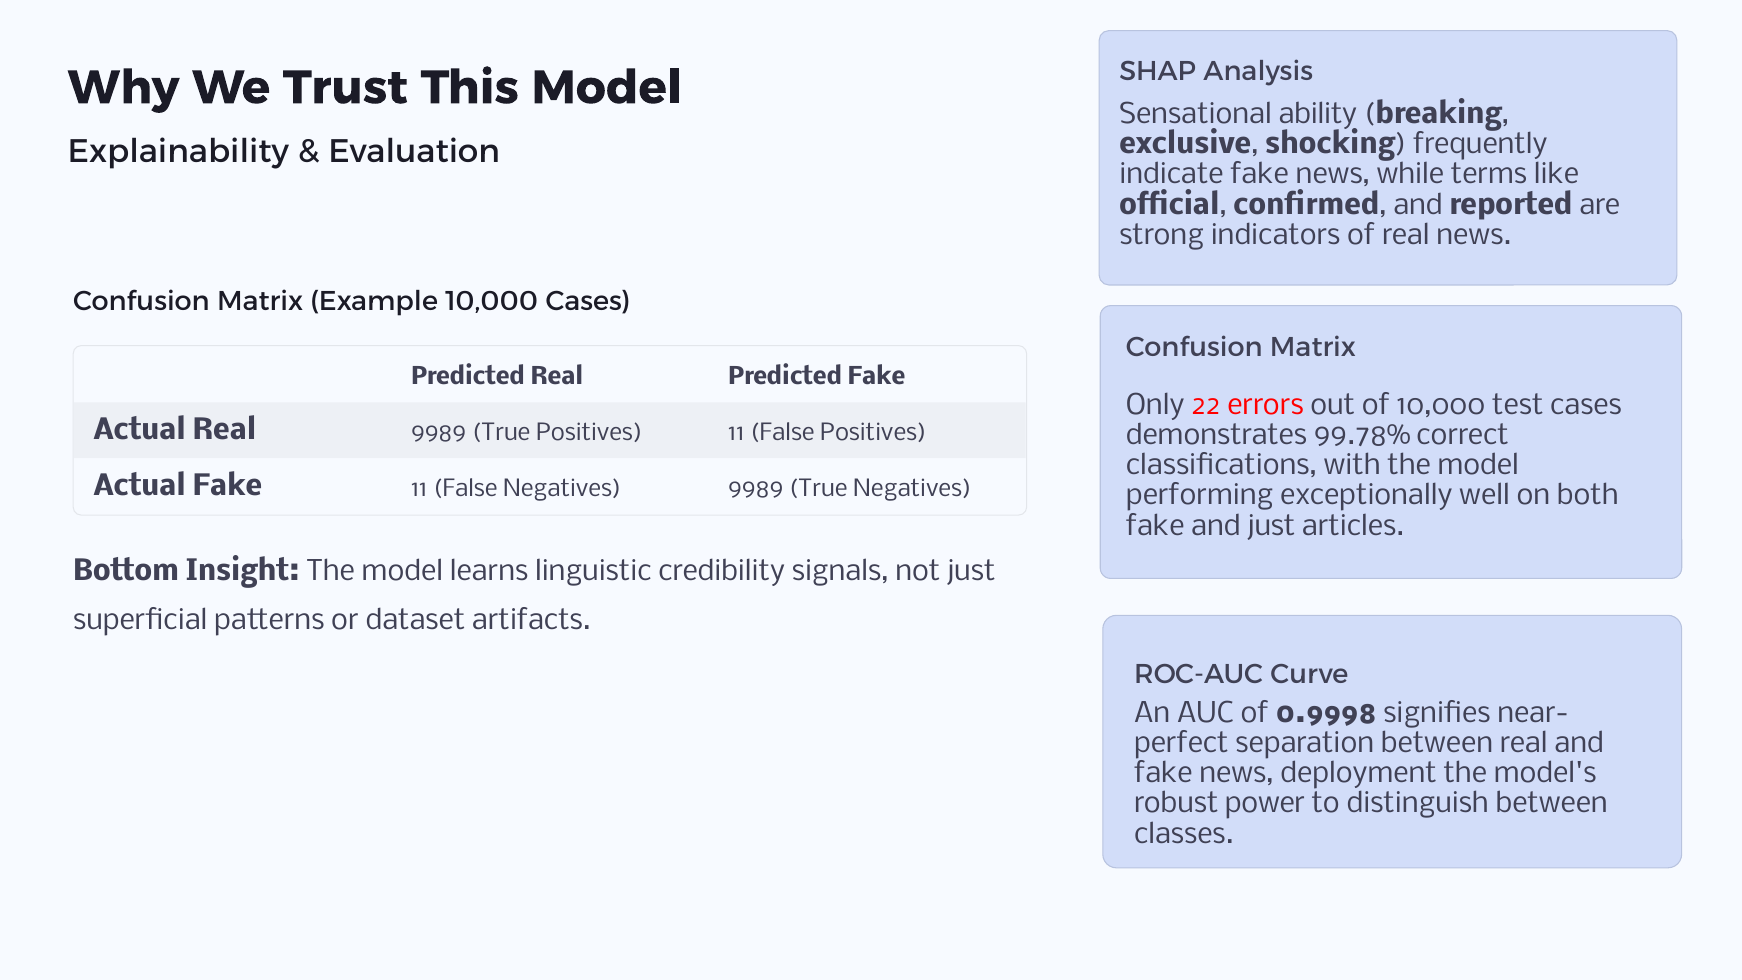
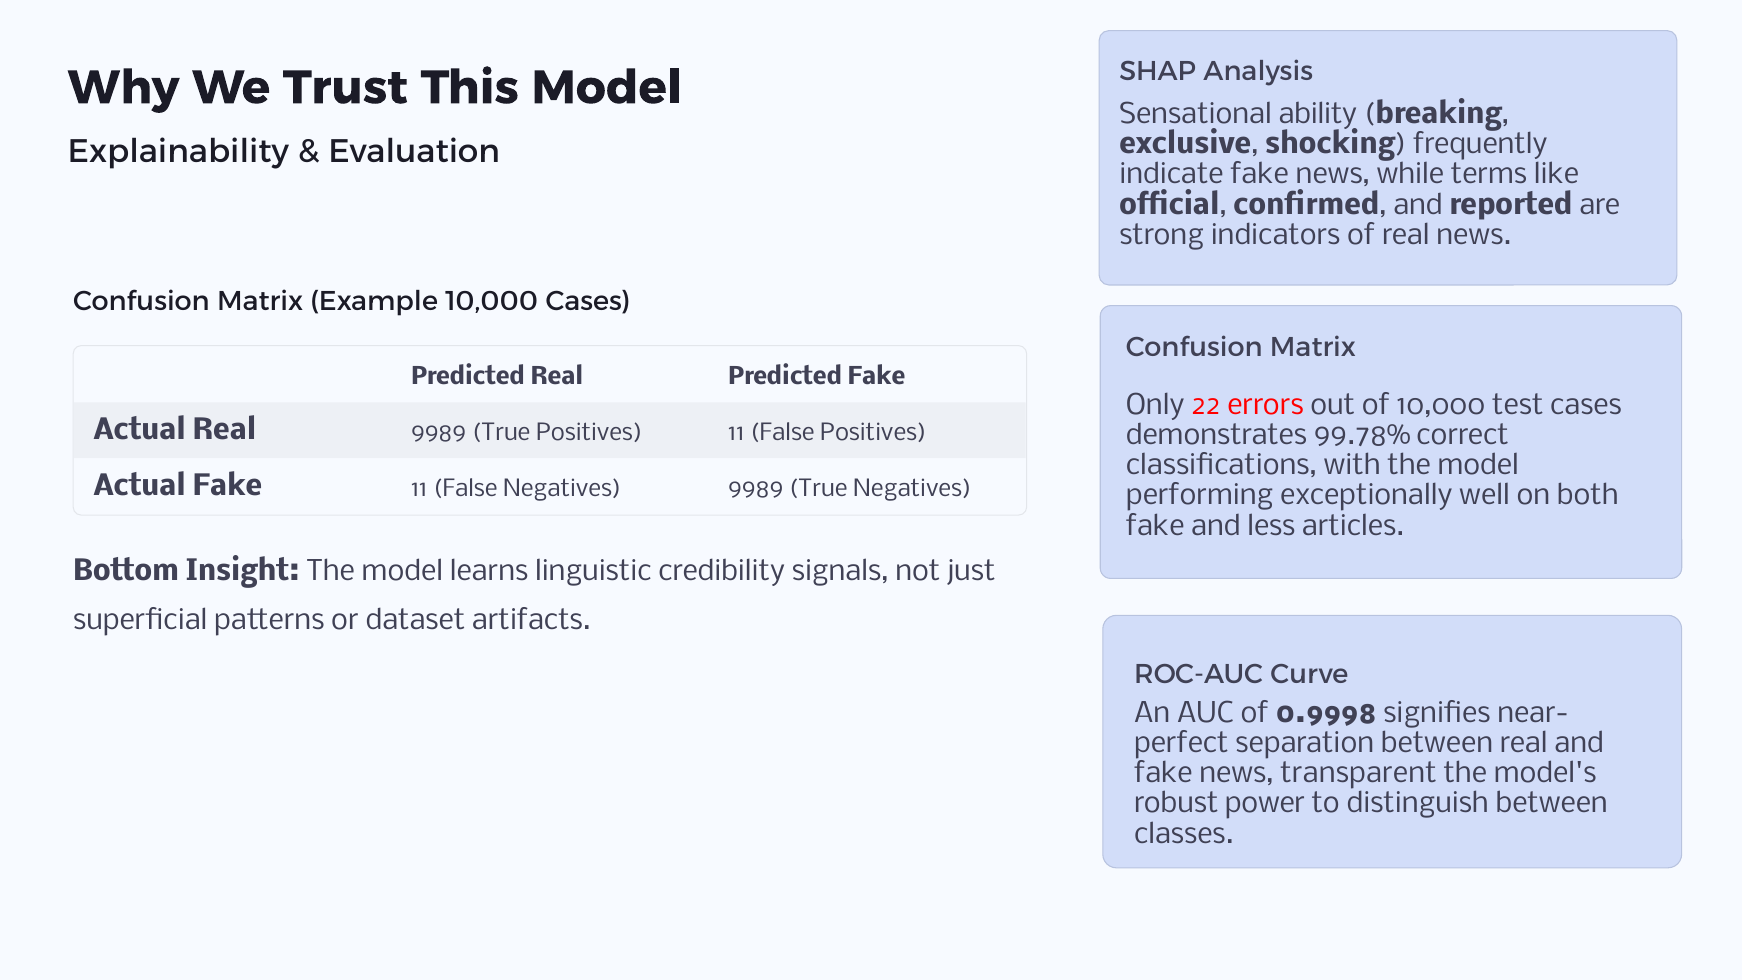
and just: just -> less (1271, 526)
deployment: deployment -> transparent (1358, 773)
